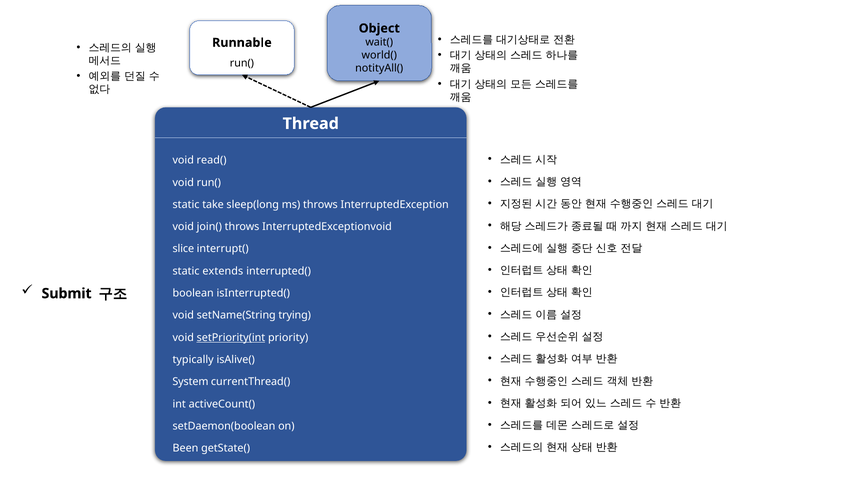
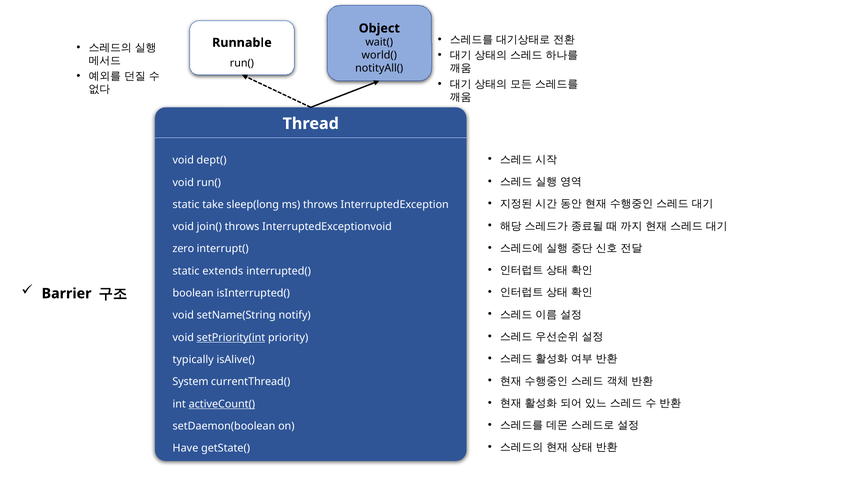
read(: read( -> dept( (212, 160)
slice: slice -> zero (183, 249)
Submit: Submit -> Barrier (67, 293)
trying: trying -> notify (295, 315)
activeCount( underline: none -> present (222, 403)
Been: Been -> Have (185, 448)
